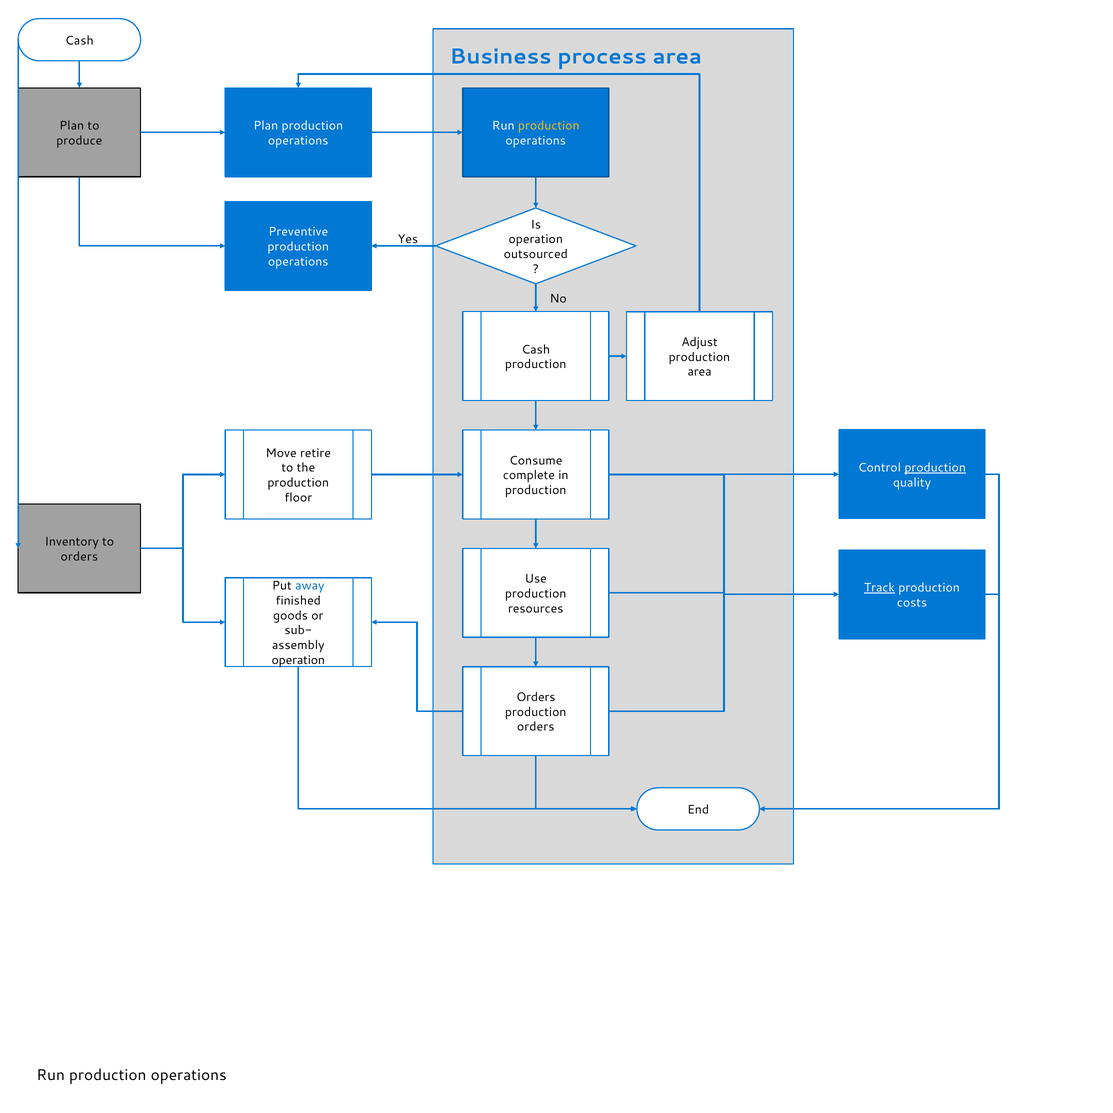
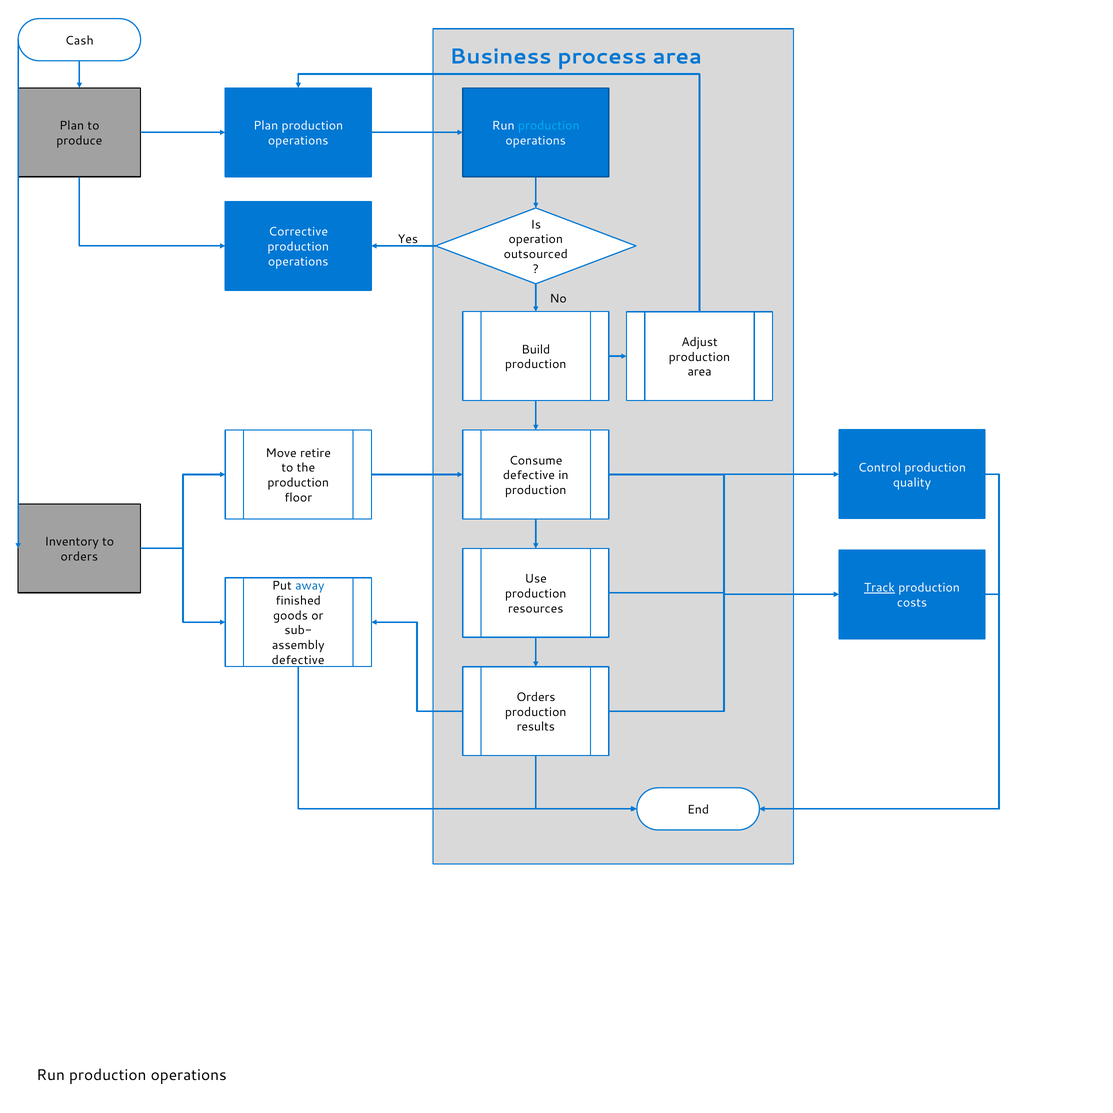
production colour: yellow -> light blue (549, 126)
Preventive: Preventive -> Corrective (298, 232)
Cash: Cash -> Build (536, 350)
production underline: present -> none (935, 468)
complete: complete -> defective (529, 475)
operation: operation -> defective (298, 660)
orders: orders -> results (536, 727)
